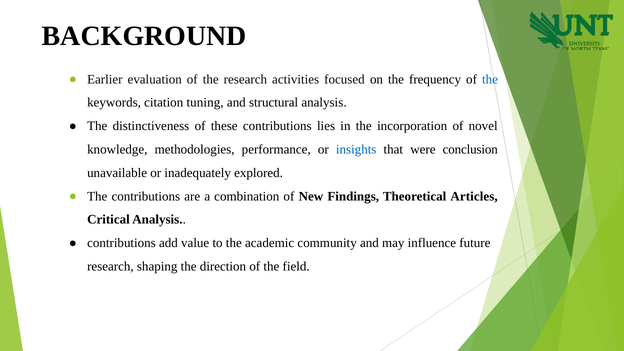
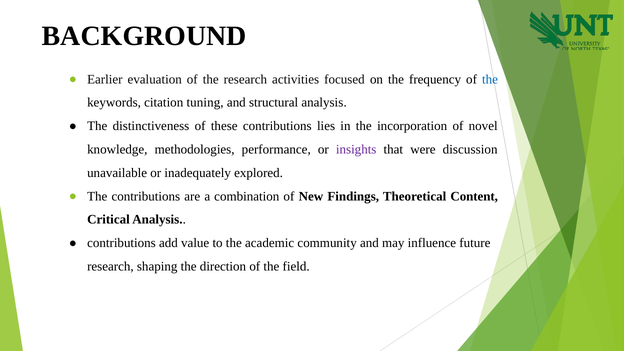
insights colour: blue -> purple (356, 149)
conclusion: conclusion -> discussion (470, 149)
Articles: Articles -> Content (474, 196)
